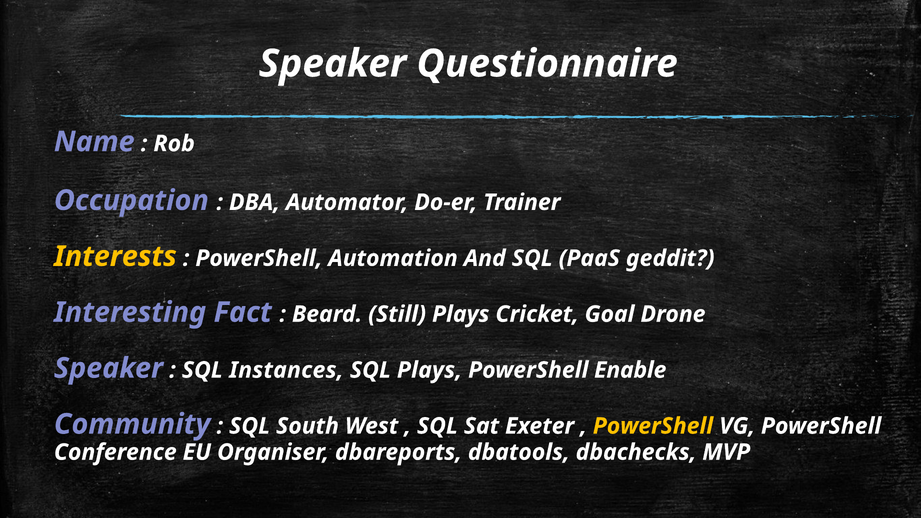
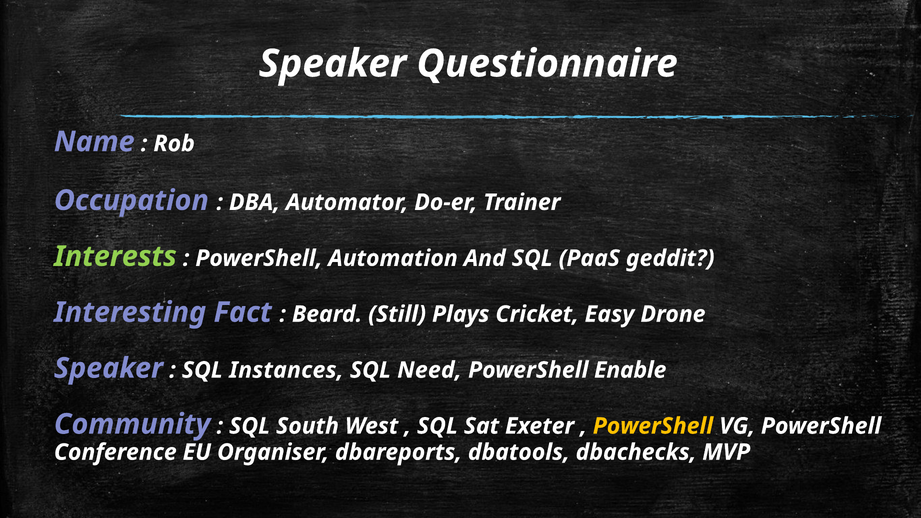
Interests colour: yellow -> light green (115, 256)
Goal: Goal -> Easy (609, 314)
SQL Plays: Plays -> Need (429, 370)
